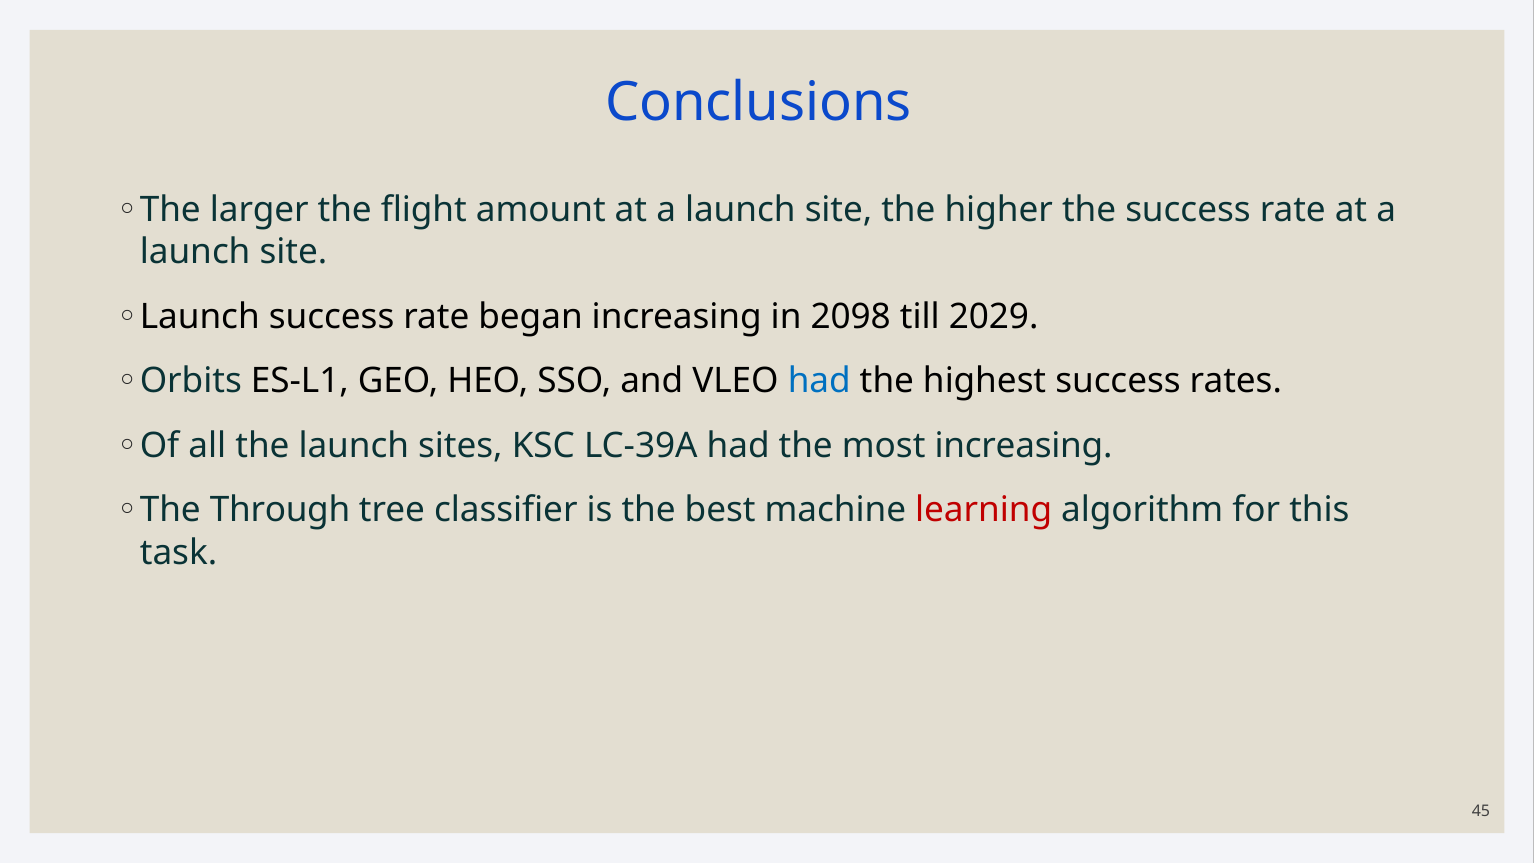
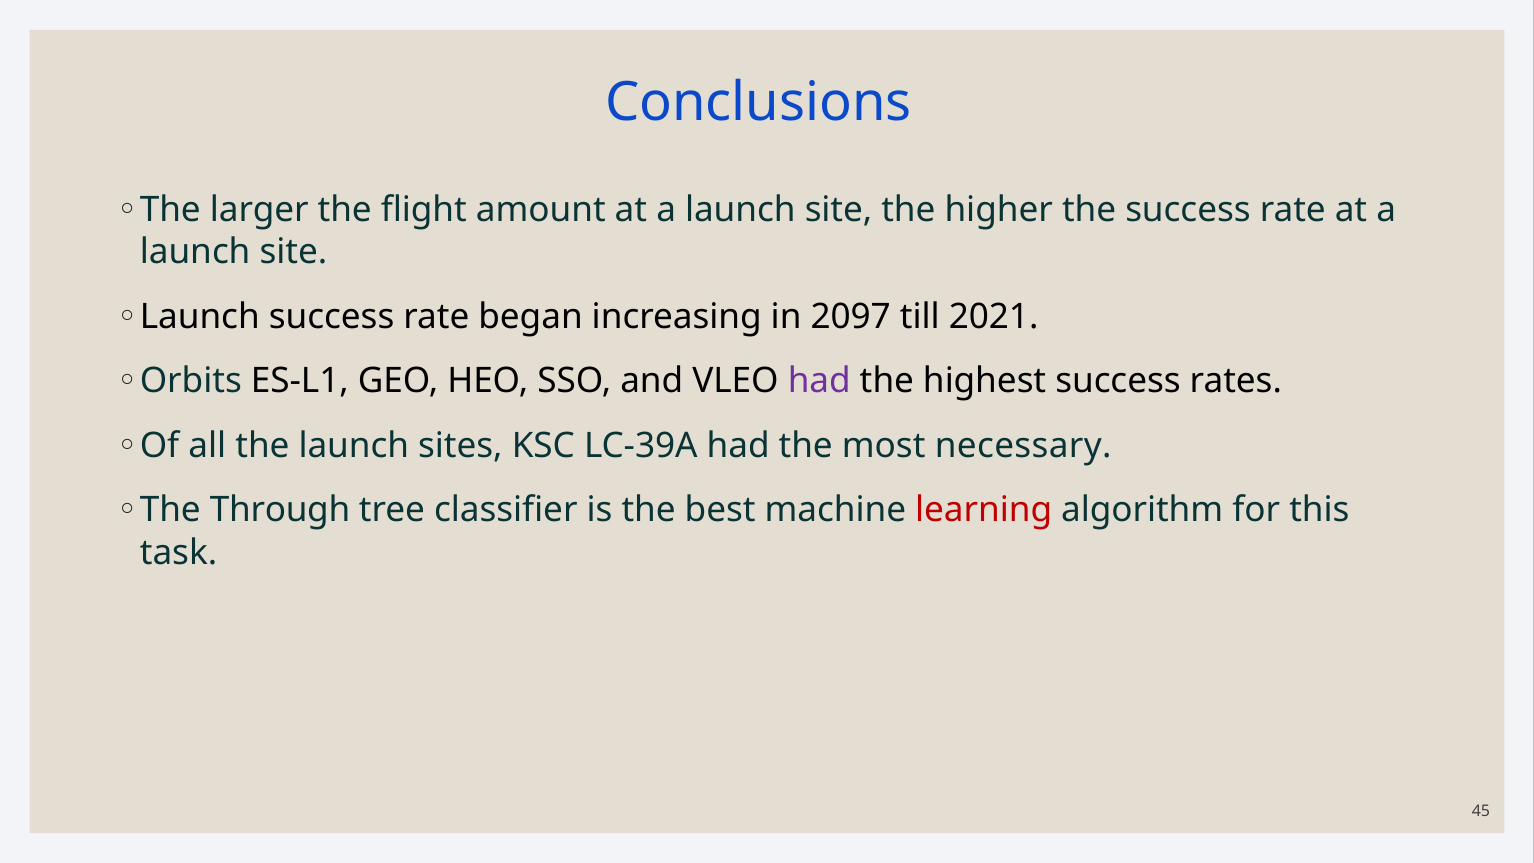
2098: 2098 -> 2097 (851, 317)
2029: 2029 -> 2021 (994, 317)
had colour: blue -> purple (819, 381)
most increasing: increasing -> necessary (1023, 446)
